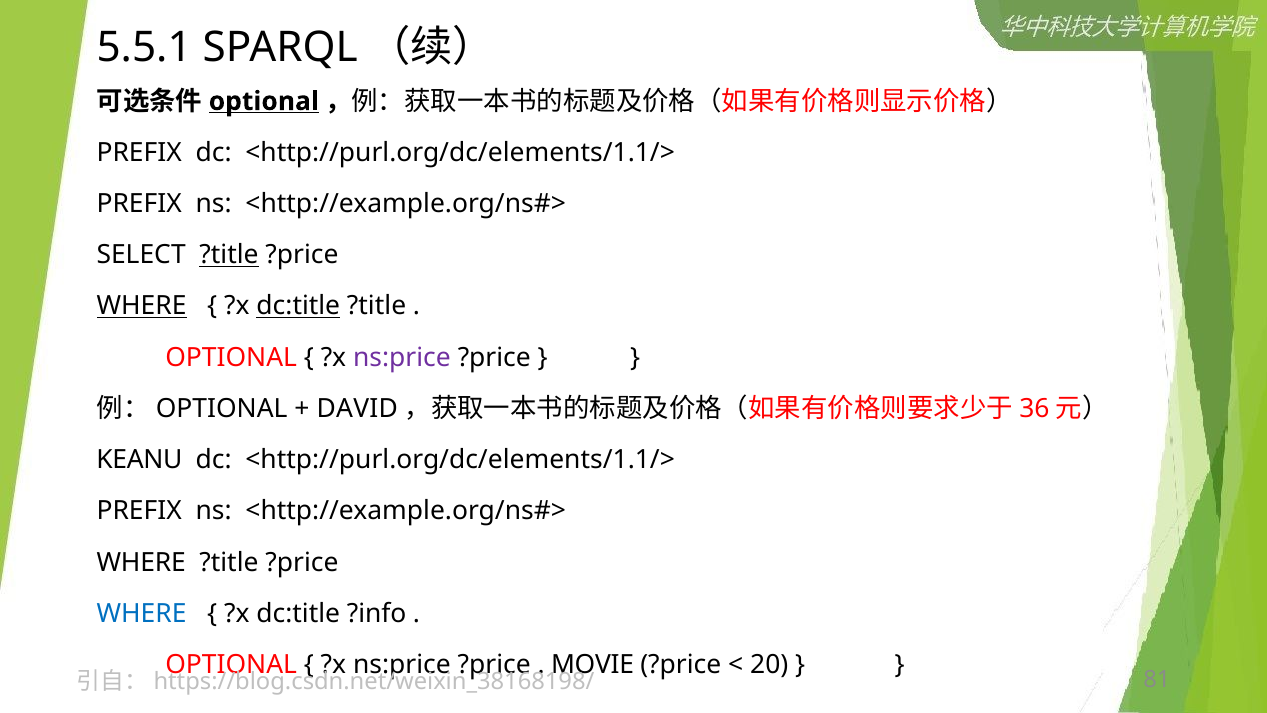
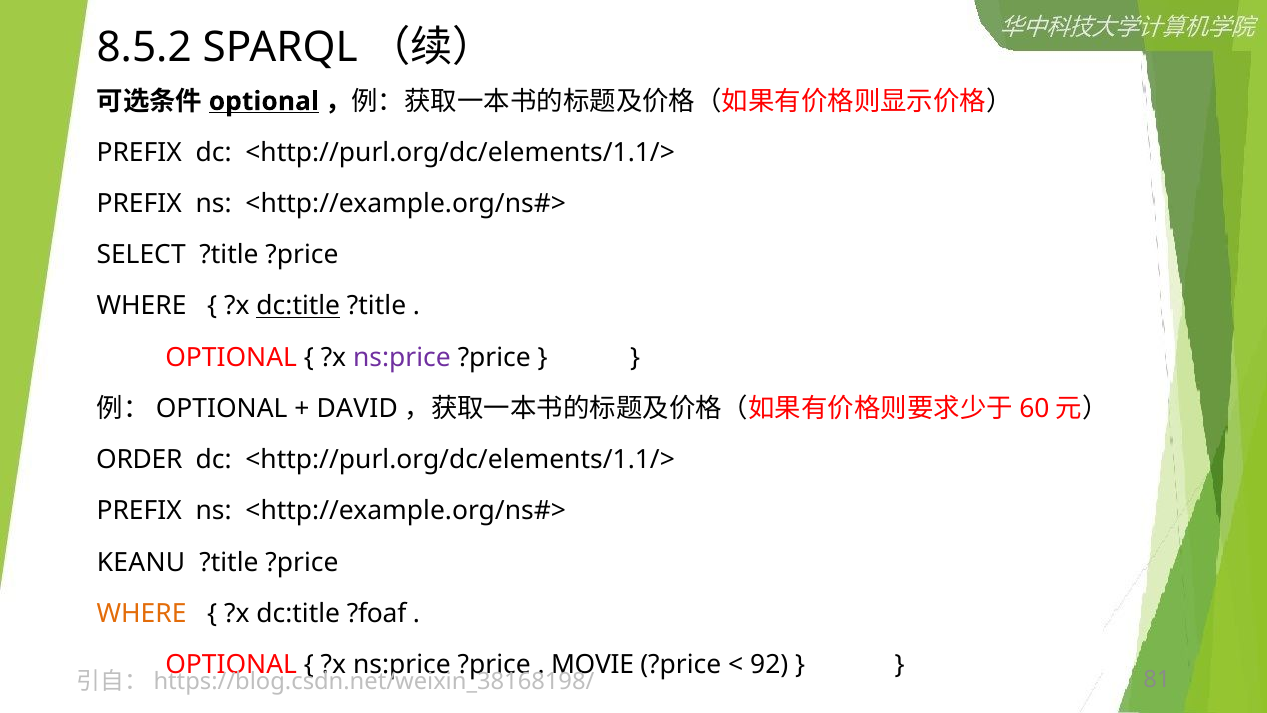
5.5.1: 5.5.1 -> 8.5.2 (144, 47)
?title underline: present -> none (229, 255)
WHERE underline: present -> none (142, 306)
36: 36 -> 60 (1034, 409)
KEANU: KEANU -> ORDER (139, 460)
WHERE: WHERE -> KEANU (141, 562)
WHERE colour: blue -> orange (142, 613)
?info: ?info -> ?foaf (377, 613)
20: 20 -> 92 (769, 665)
